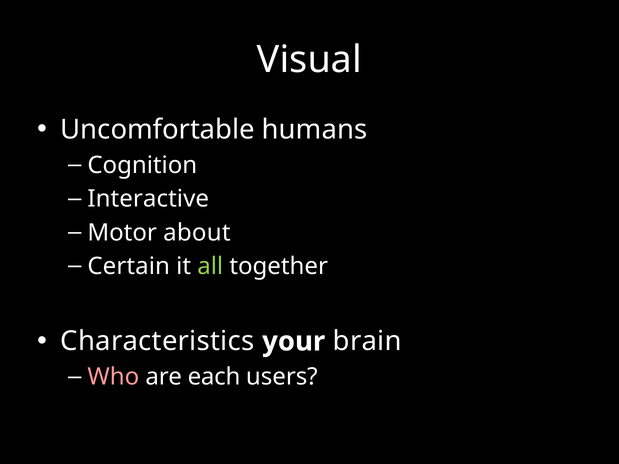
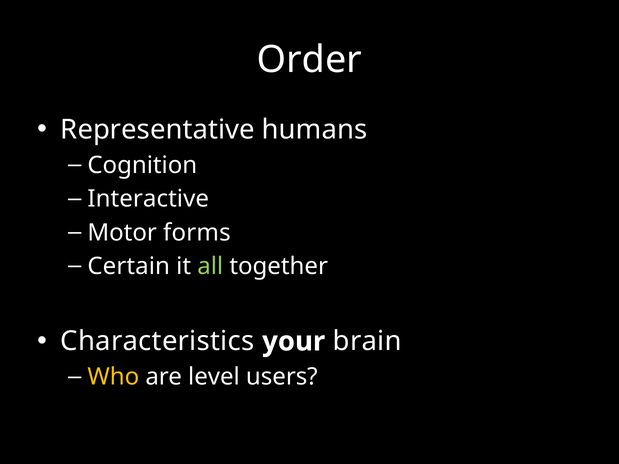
Visual: Visual -> Order (309, 60)
Uncomfortable: Uncomfortable -> Representative (158, 130)
about: about -> forms (197, 233)
Who colour: pink -> yellow (113, 377)
each: each -> level (214, 377)
